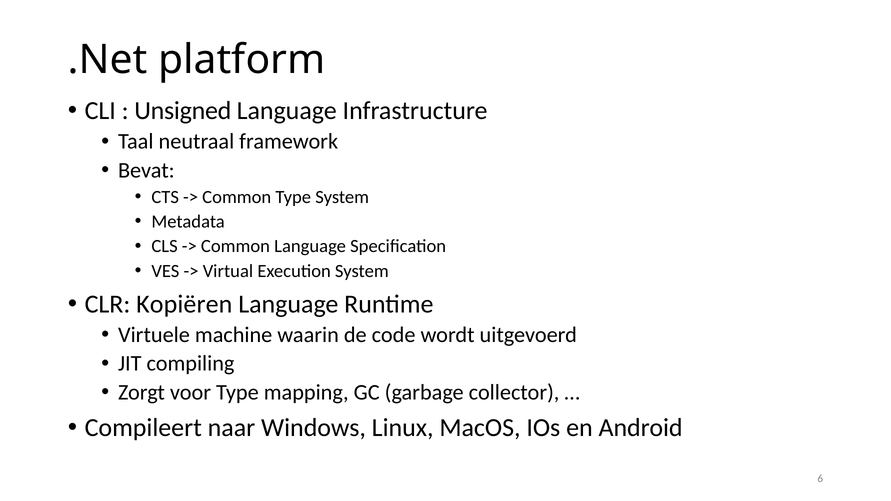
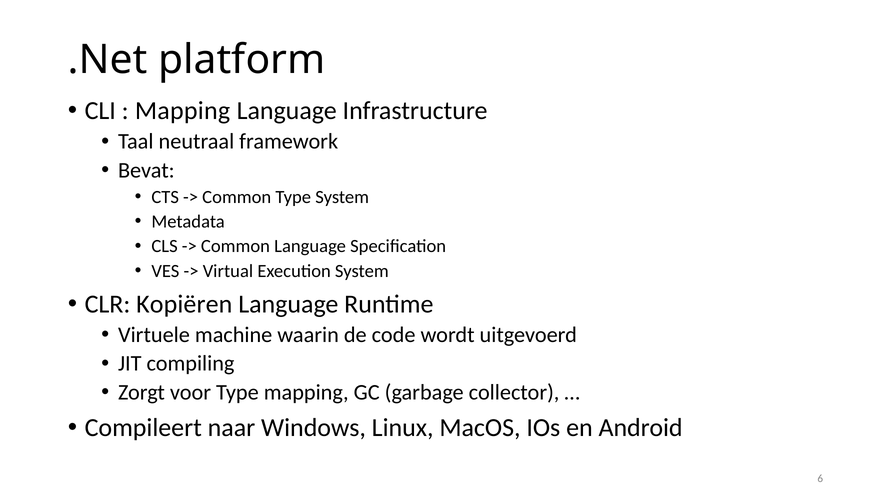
Unsigned: Unsigned -> Mapping (183, 111)
